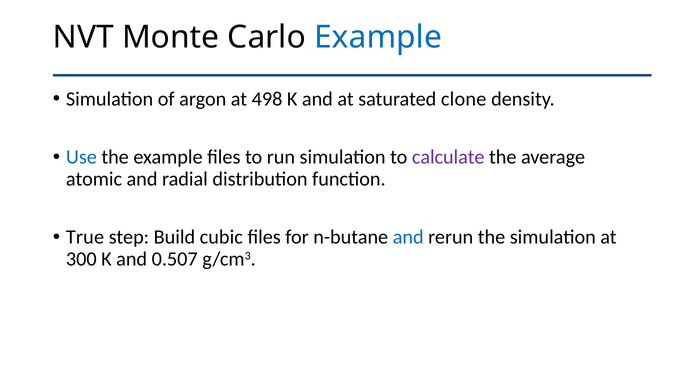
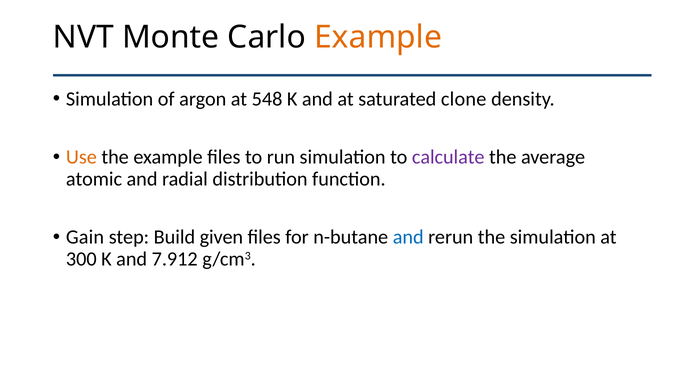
Example colour: blue -> orange (378, 38)
498: 498 -> 548 (267, 99)
Use colour: blue -> orange (81, 157)
True: True -> Gain (85, 237)
cubic: cubic -> given (221, 237)
0.507: 0.507 -> 7.912 (175, 259)
